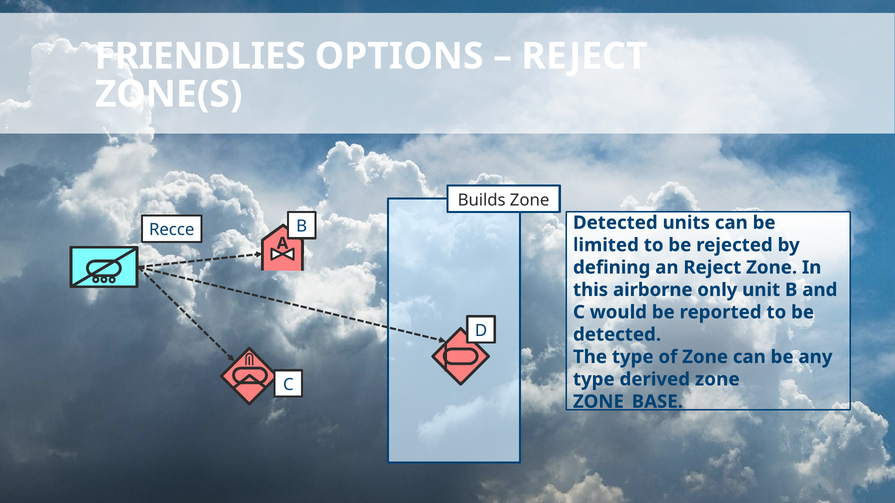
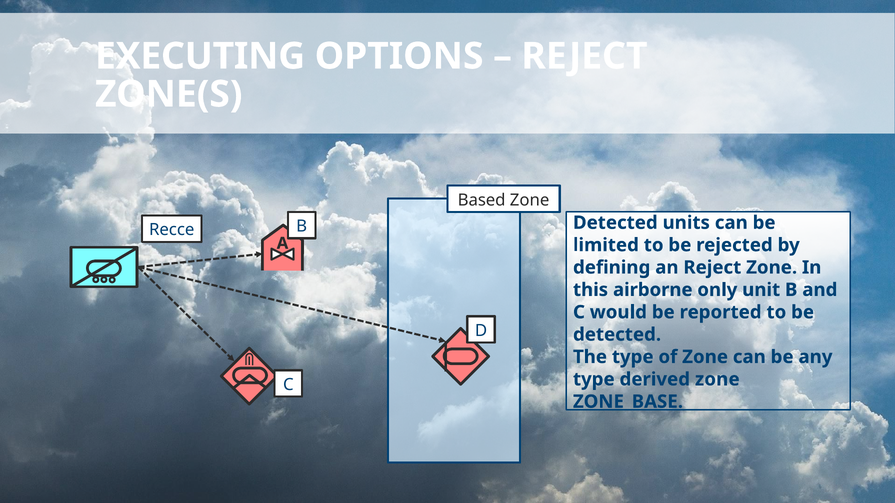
FRIENDLIES: FRIENDLIES -> EXECUTING (200, 56)
Builds: Builds -> Based (482, 200)
